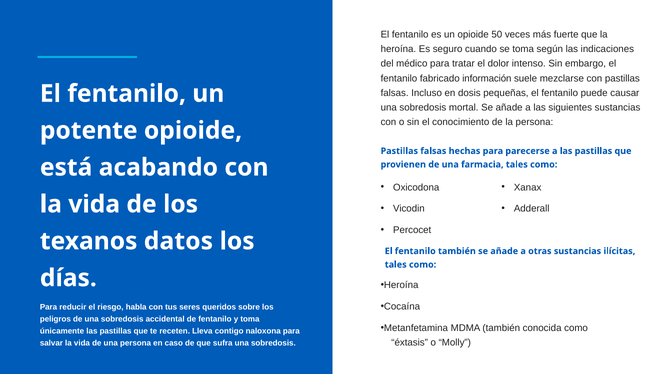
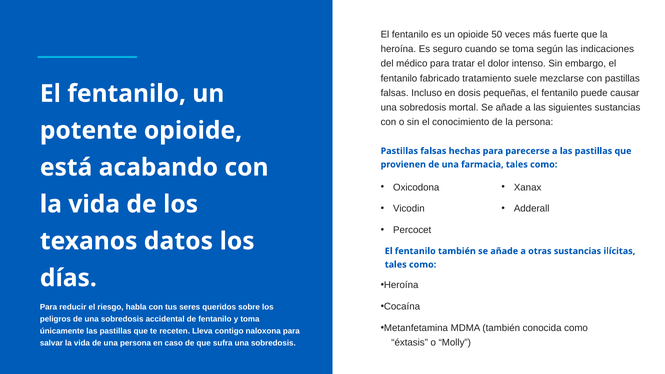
información: información -> tratamiento (487, 78)
